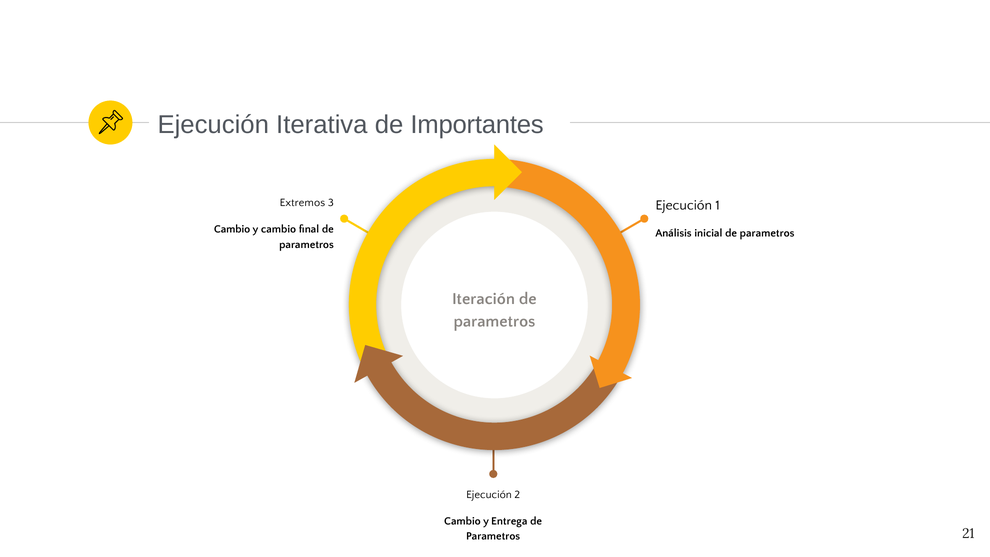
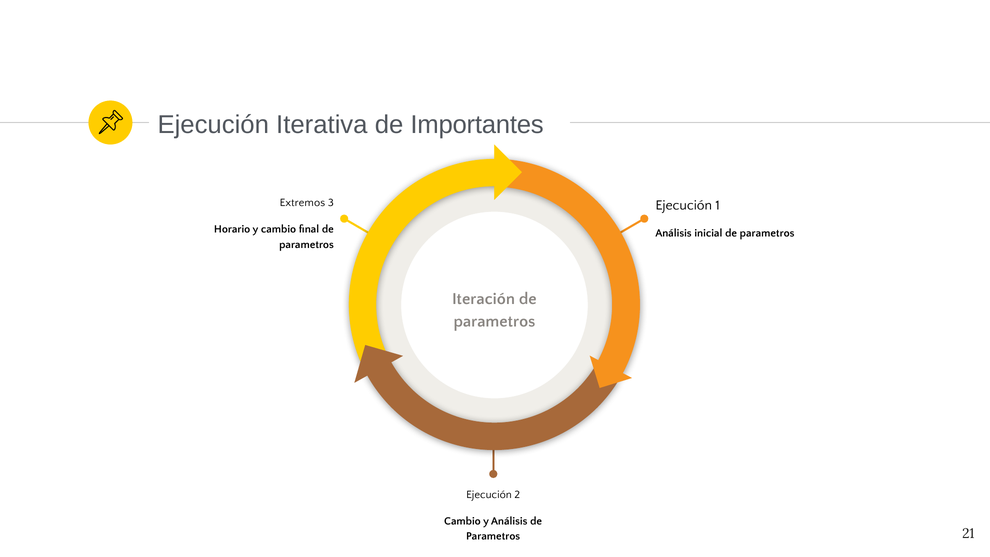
Cambio: Cambio -> Horario (232, 229)
y Entrega: Entrega -> Análisis (509, 521)
